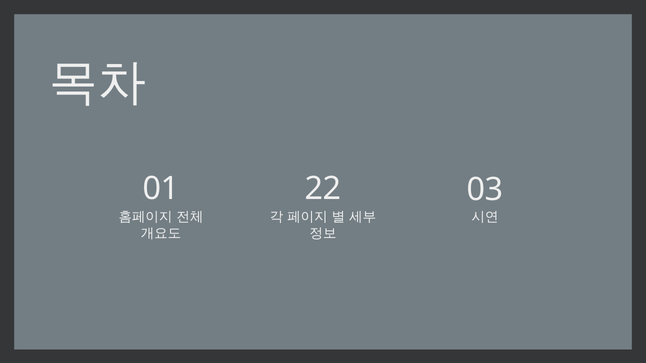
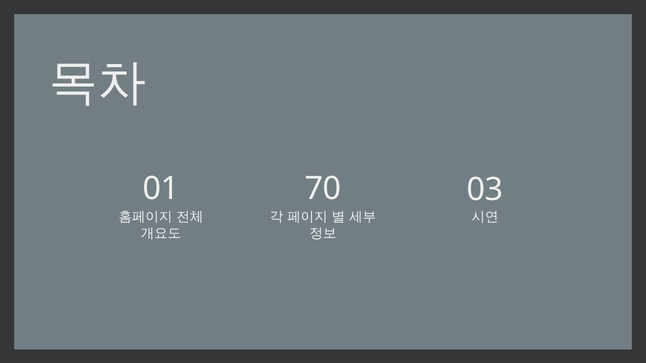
22: 22 -> 70 (323, 189)
